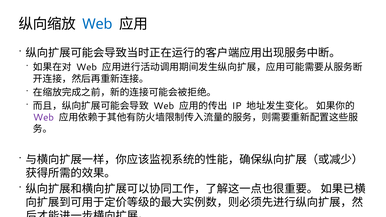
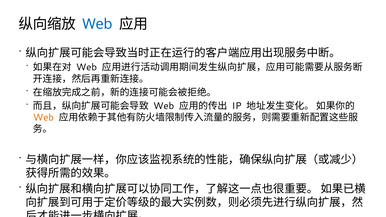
Web colour: purple -> orange (43, 118)
